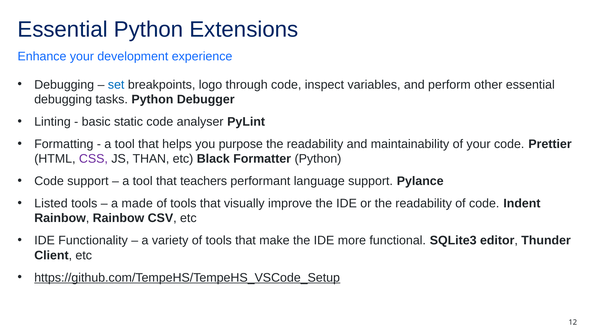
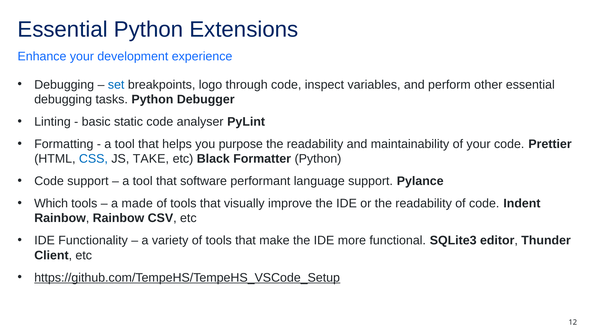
CSS colour: purple -> blue (93, 159)
THAN: THAN -> TAKE (151, 159)
teachers: teachers -> software (204, 181)
Listed: Listed -> Which (51, 203)
